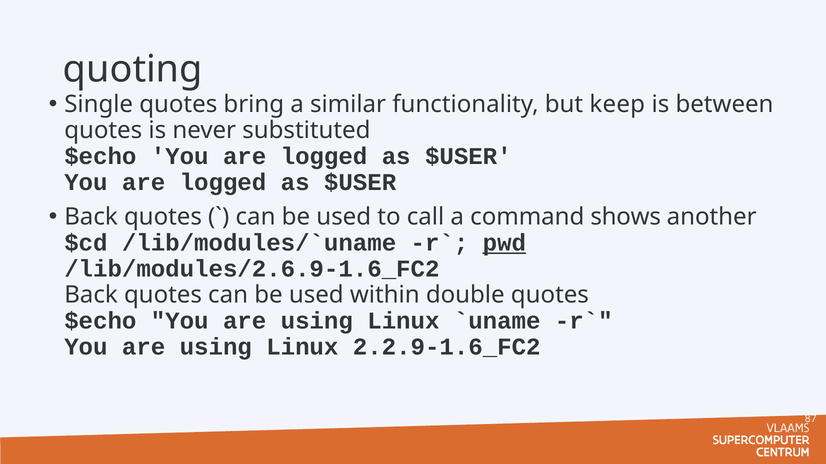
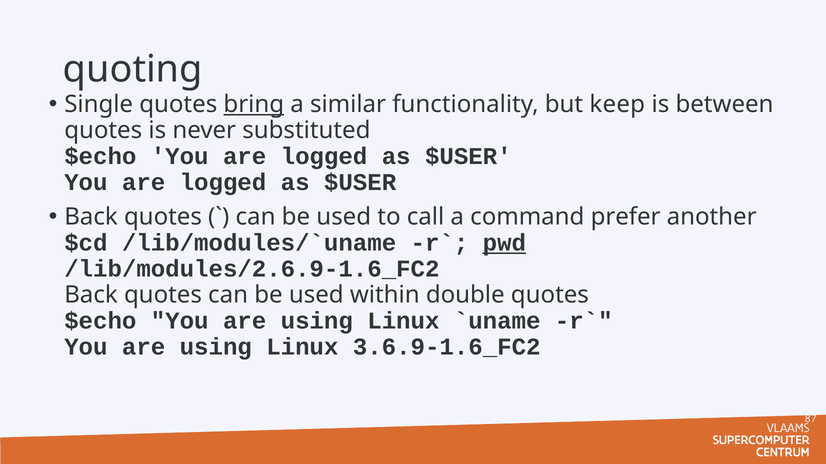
bring underline: none -> present (254, 104)
shows: shows -> prefer (626, 217)
2.2.9-1.6_FC2: 2.2.9-1.6_FC2 -> 3.6.9-1.6_FC2 (447, 347)
